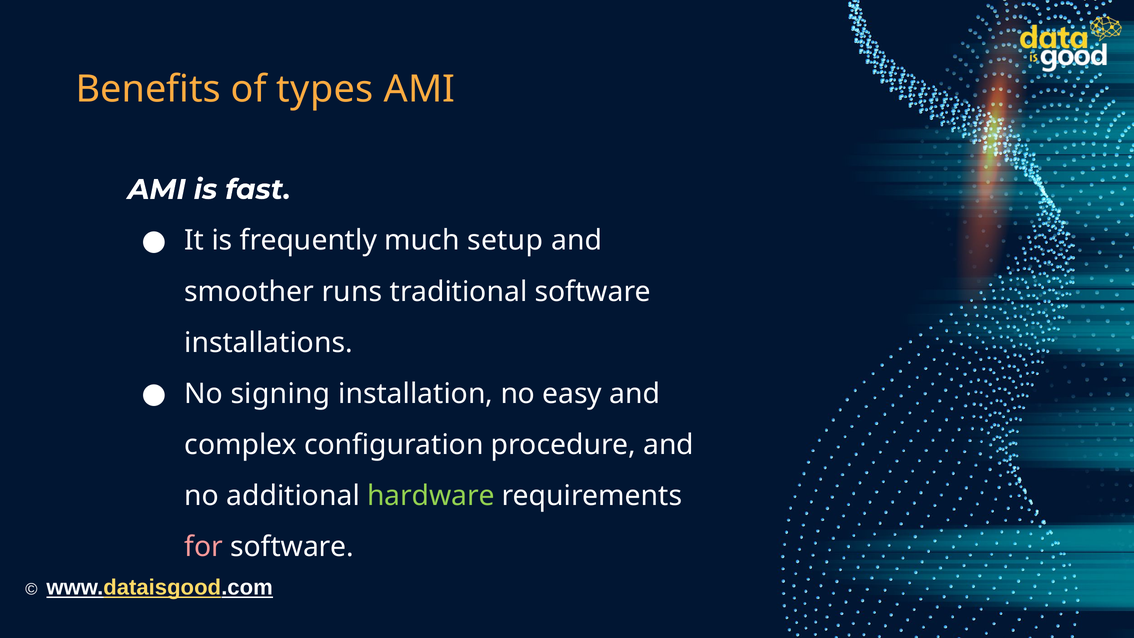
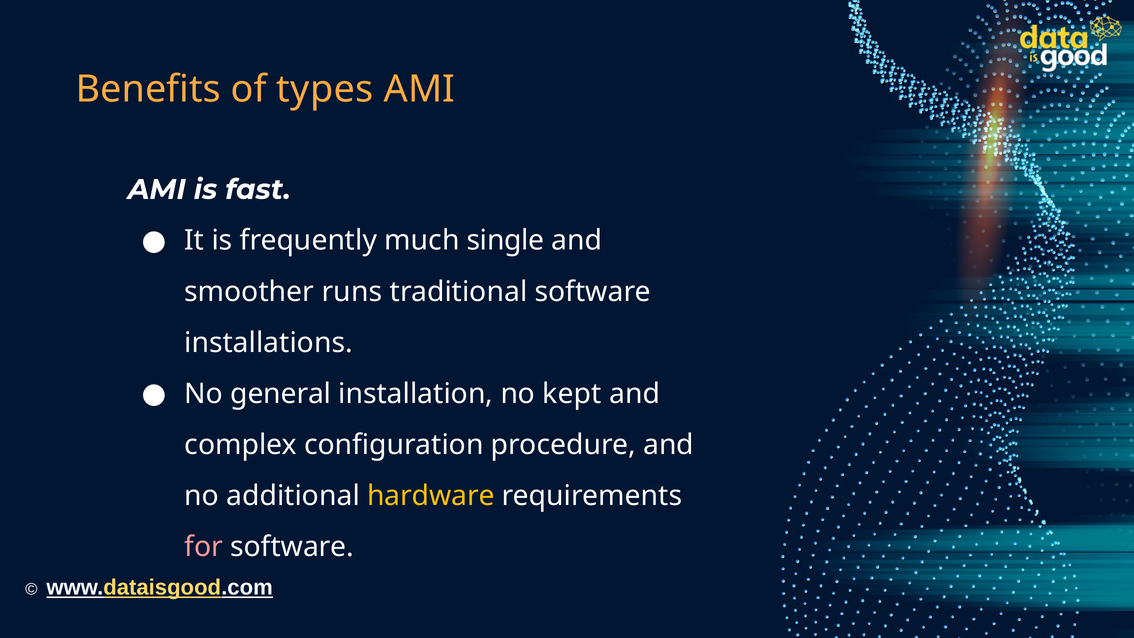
setup: setup -> single (506, 241)
signing: signing -> general (281, 394)
easy: easy -> kept (572, 394)
hardware colour: light green -> yellow (431, 496)
